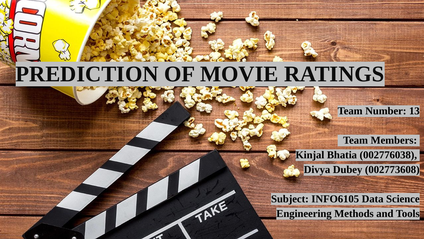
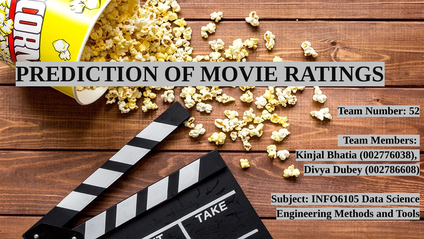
13: 13 -> 52 (414, 111)
002773608: 002773608 -> 002786608 (392, 169)
